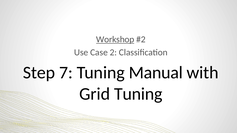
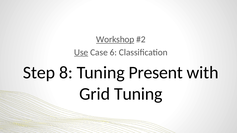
Use underline: none -> present (81, 52)
2: 2 -> 6 (113, 52)
7: 7 -> 8 (66, 73)
Manual: Manual -> Present (156, 73)
